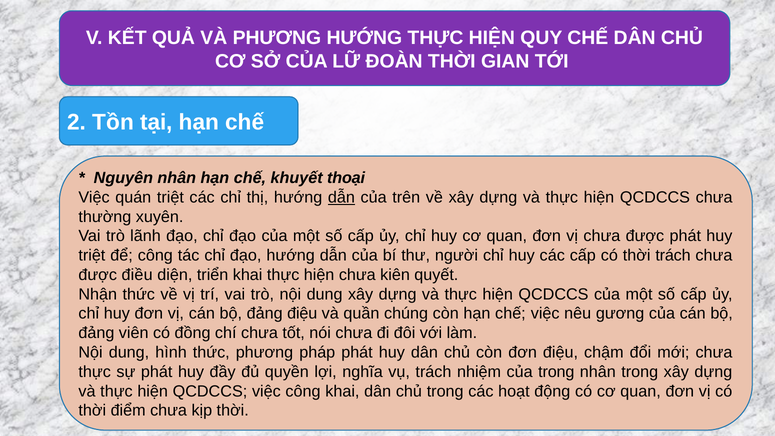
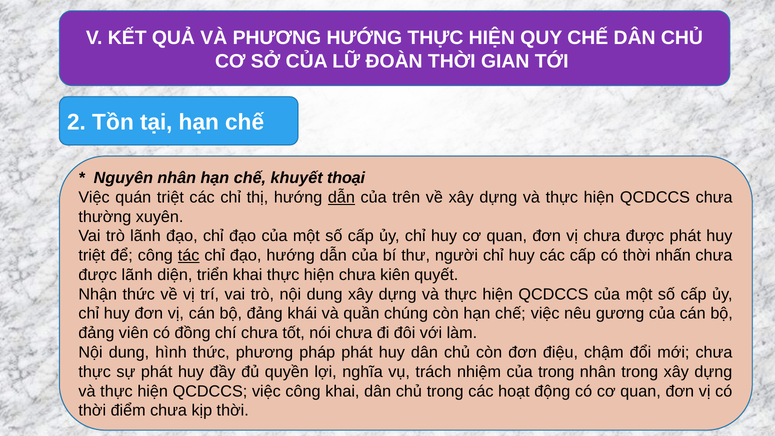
tác underline: none -> present (189, 255)
thời trách: trách -> nhấn (673, 255)
được điều: điều -> lãnh (137, 275)
đảng điệu: điệu -> khái (302, 314)
